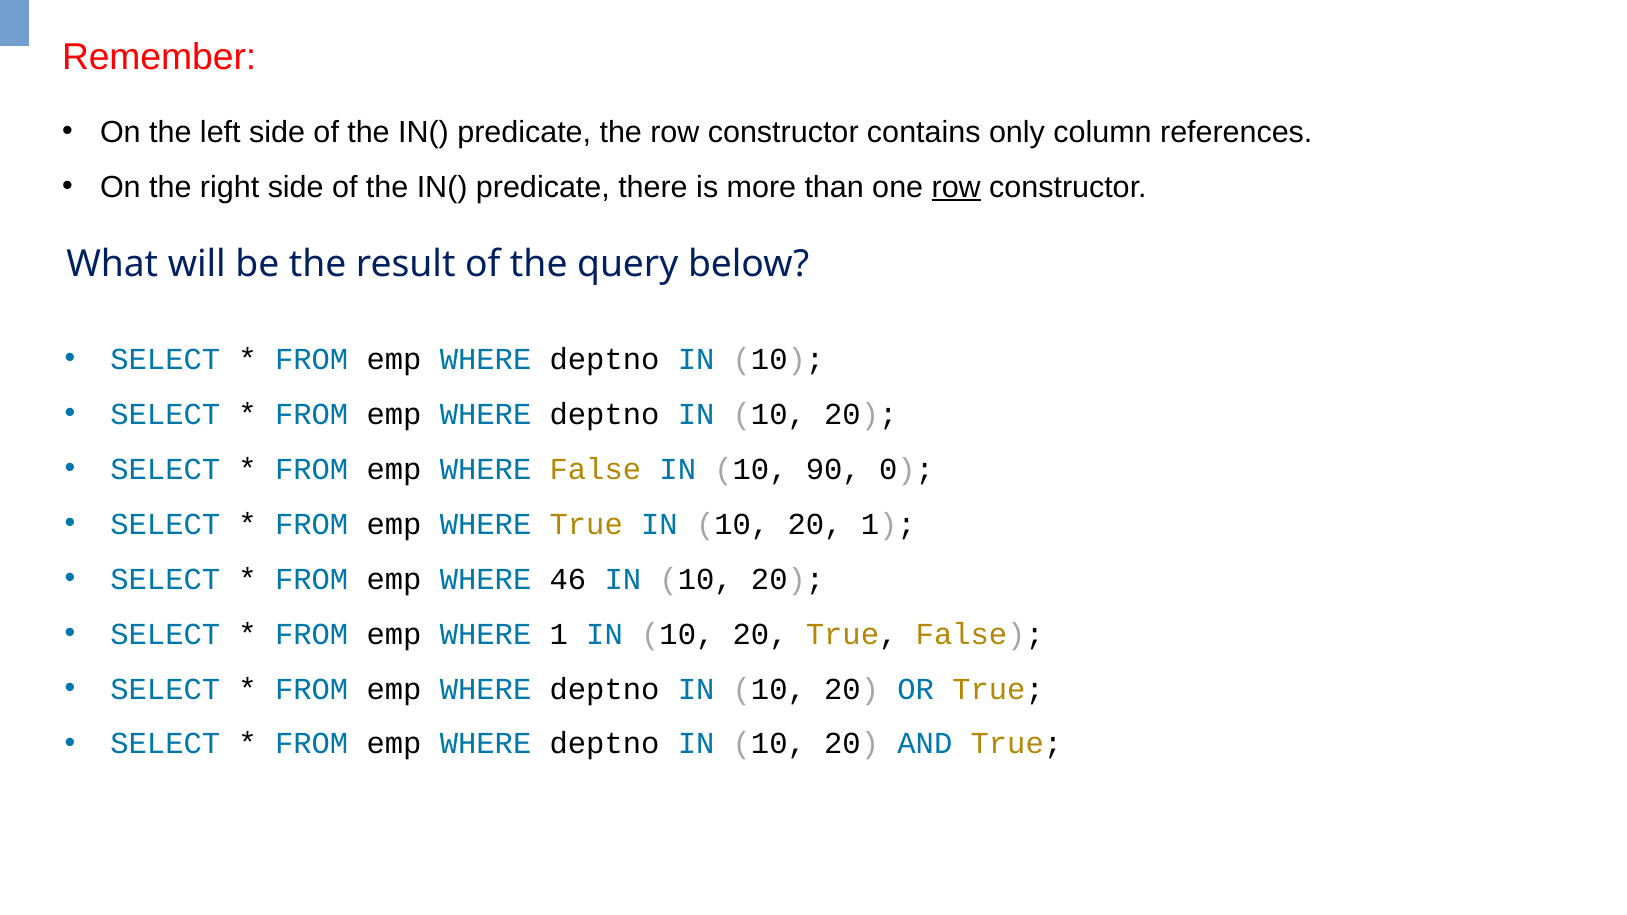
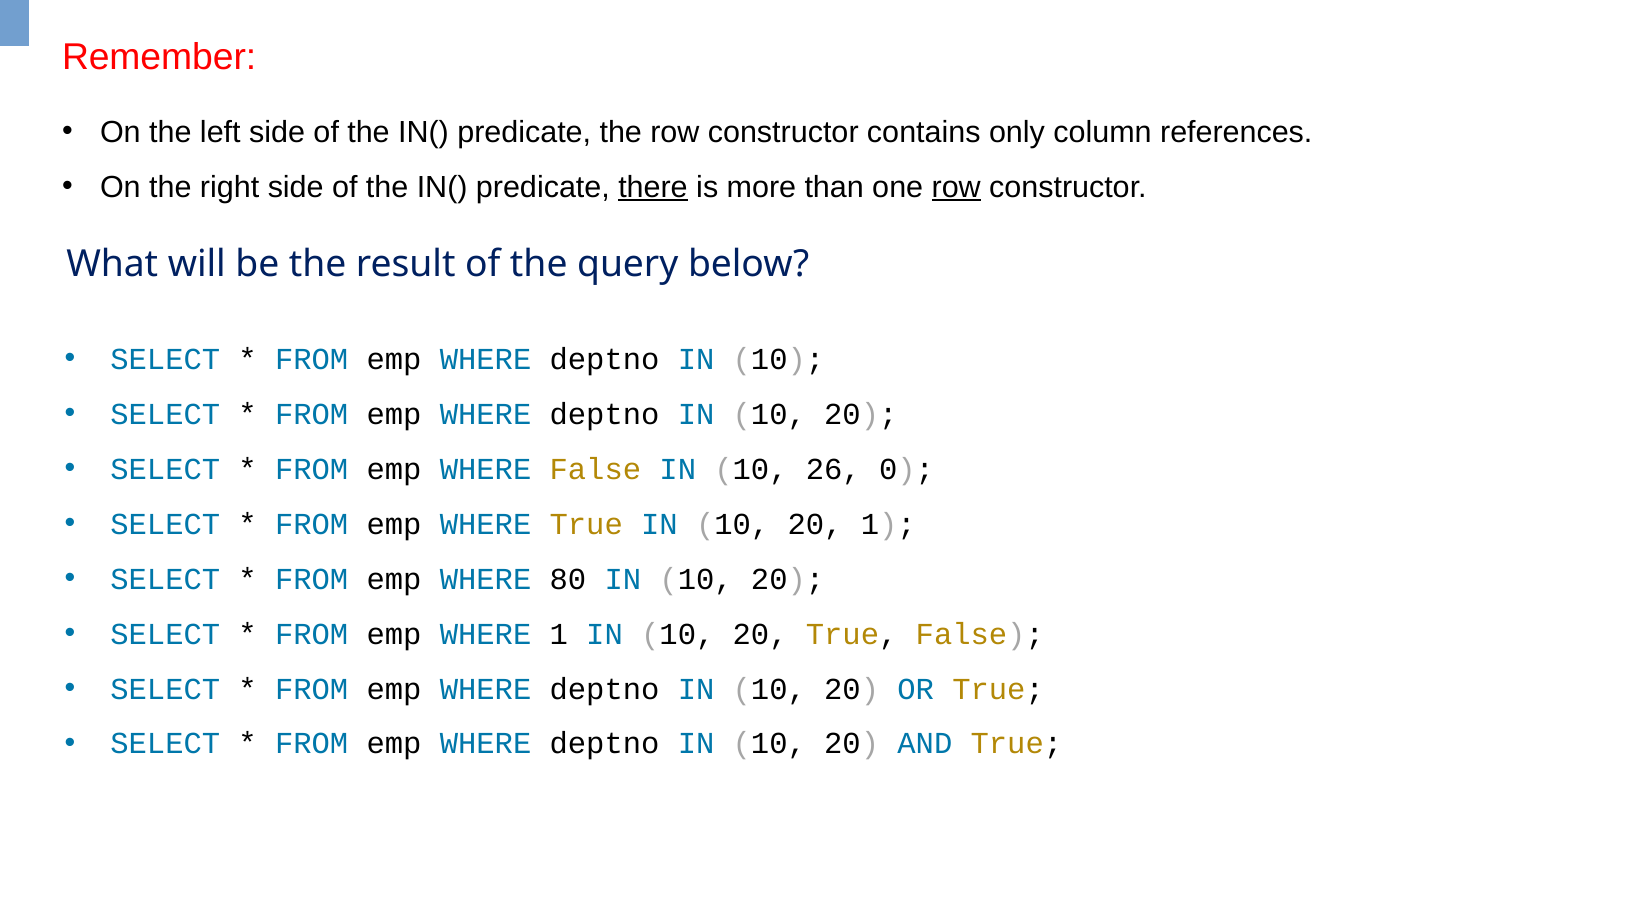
there underline: none -> present (653, 187)
90: 90 -> 26 (833, 469)
46: 46 -> 80 (568, 579)
